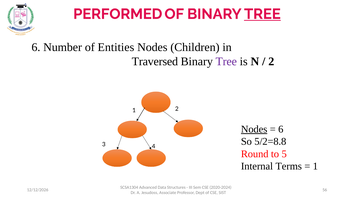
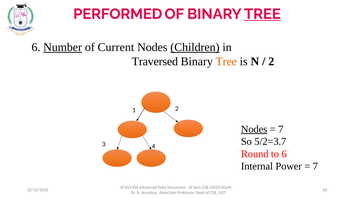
Number underline: none -> present (63, 47)
Entities: Entities -> Current (116, 47)
Children underline: none -> present (195, 47)
Tree colour: purple -> orange (226, 61)
6: 6 -> 7 (281, 129)
5/2=8.8: 5/2=8.8 -> 5/2=3.7 (270, 142)
to 5: 5 -> 6 (284, 154)
Terms: Terms -> Power (289, 166)
1: 1 -> 7 (315, 166)
